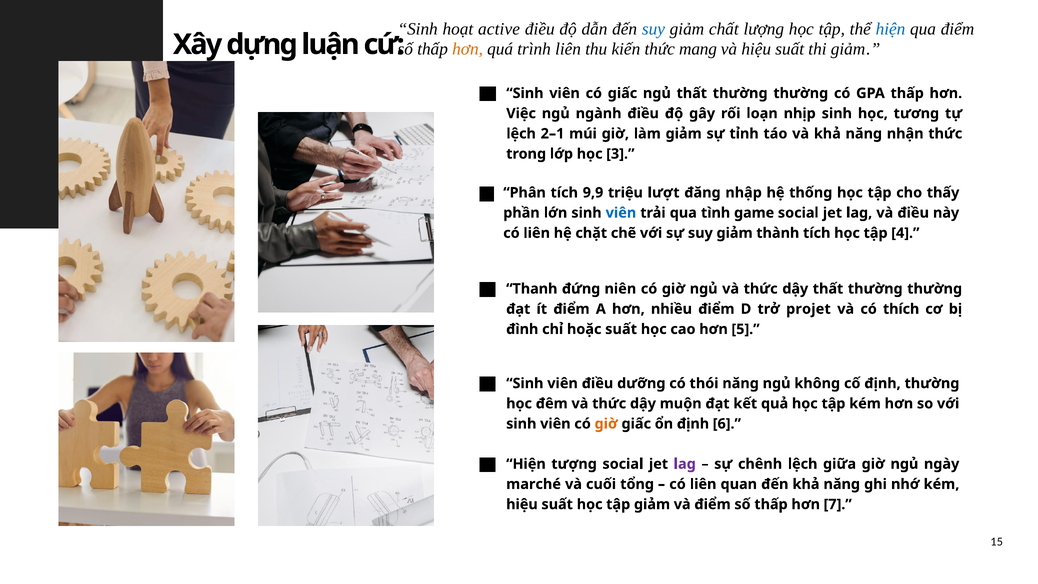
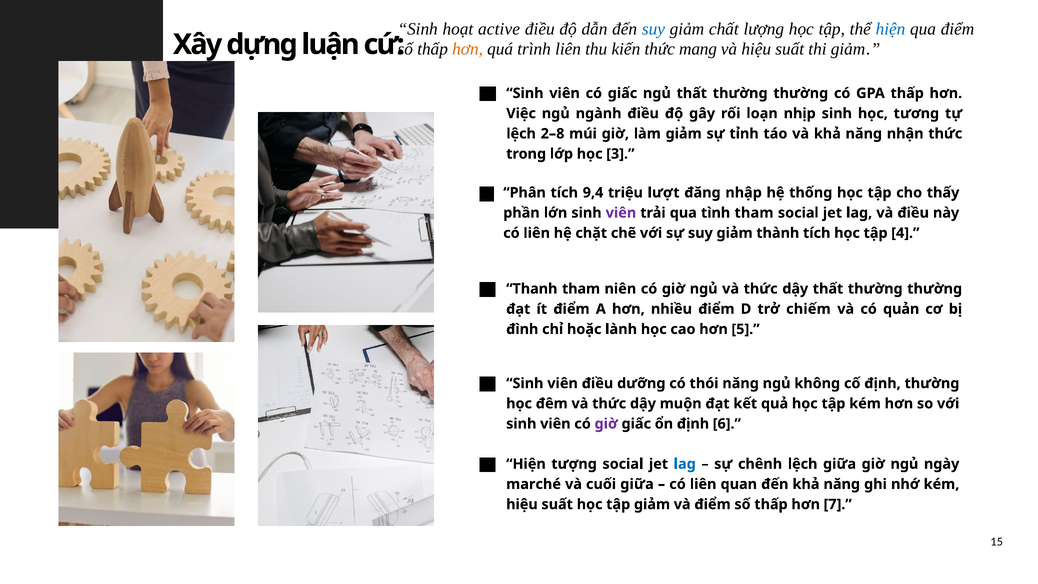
2–1: 2–1 -> 2–8 (553, 134)
9,9: 9,9 -> 9,4 (593, 193)
viên colour: blue -> purple (621, 213)
tình game: game -> tham (754, 213)
Thanh đứng: đứng -> tham (581, 289)
projet: projet -> chiếm (808, 309)
thích: thích -> quản (901, 309)
hoặc suất: suất -> lành (621, 329)
giờ colour: orange -> purple (606, 424)
lag colour: purple -> blue (685, 464)
cuối tổng: tổng -> giữa (637, 484)
